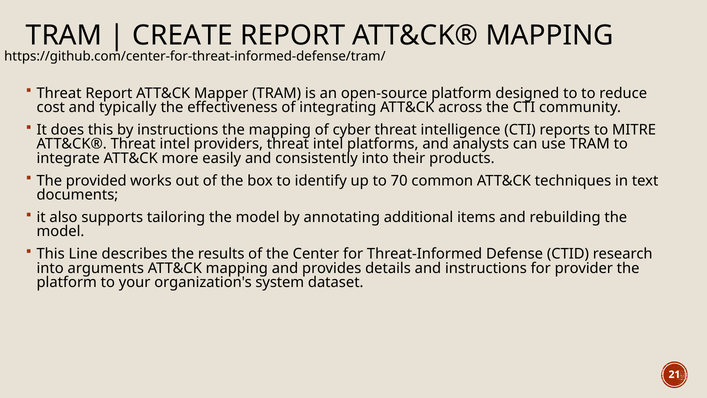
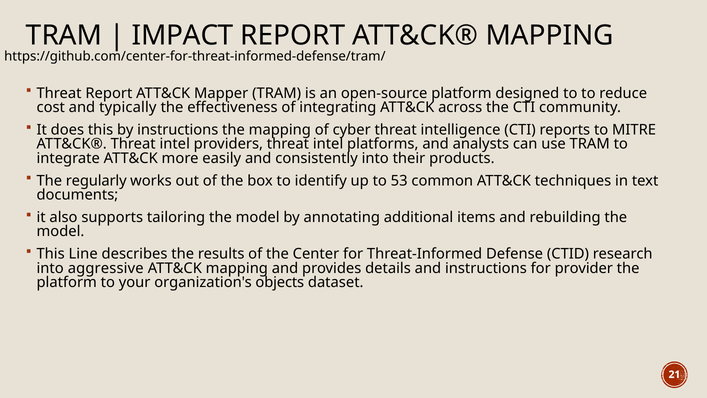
CREATE: CREATE -> IMPACT (183, 36)
provided: provided -> regularly (96, 181)
70: 70 -> 53 (399, 181)
arguments: arguments -> aggressive (106, 268)
system: system -> objects (280, 282)
